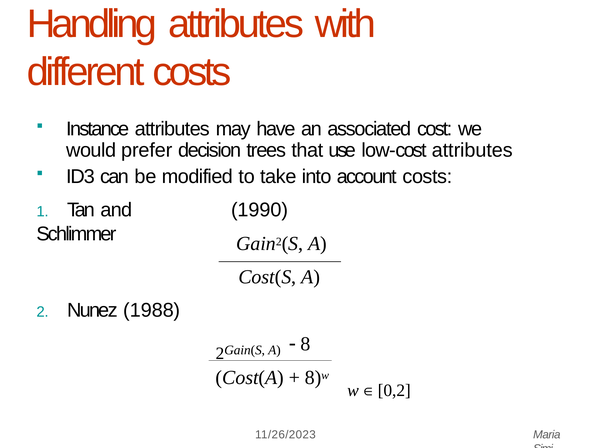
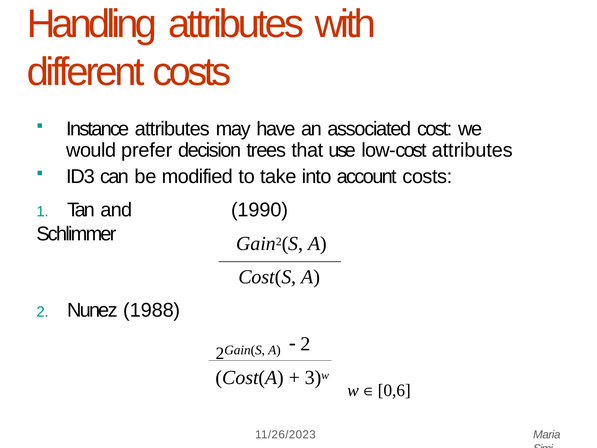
8: 8 -> 2 (306, 344)
8: 8 -> 3 (313, 377)
0,2: 0,2 -> 0,6 (394, 390)
